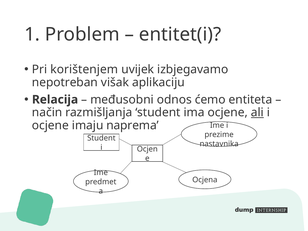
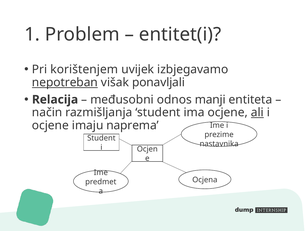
nepotreban underline: none -> present (65, 82)
aplikaciju: aplikaciju -> ponavljali (158, 82)
ćemo: ćemo -> manji (210, 100)
